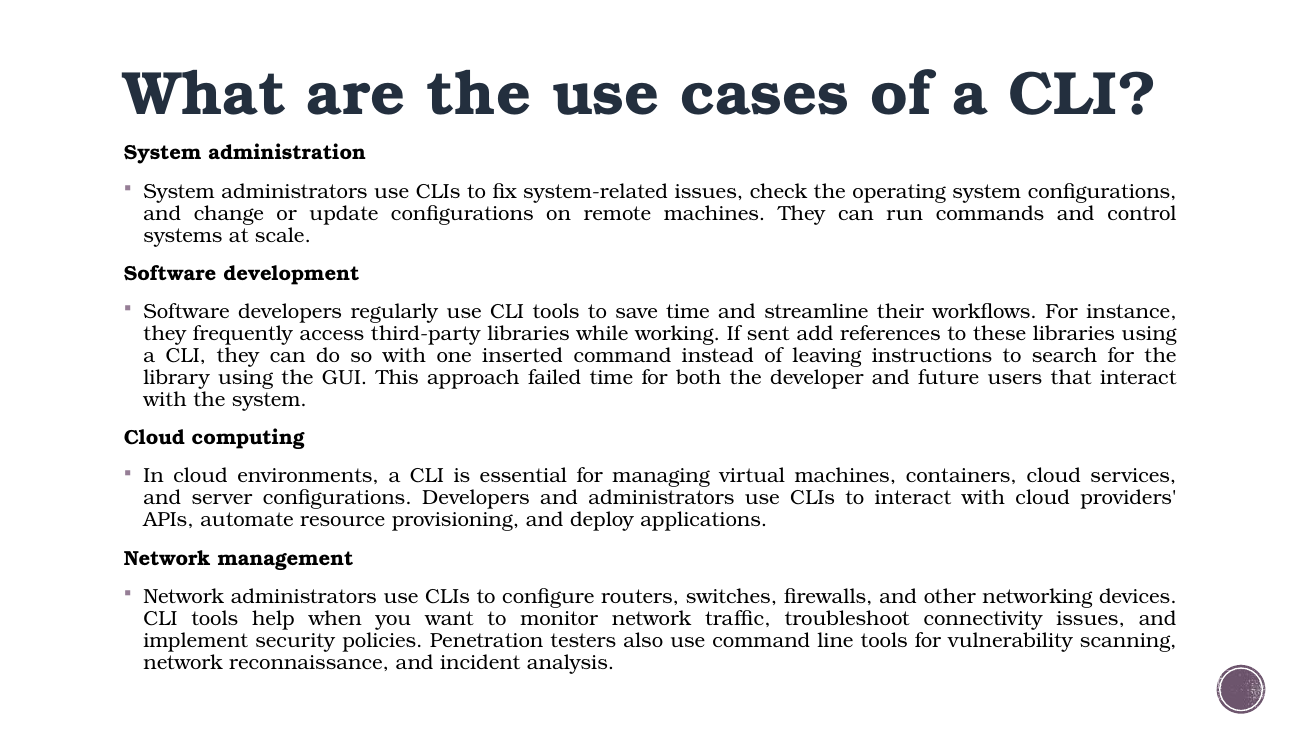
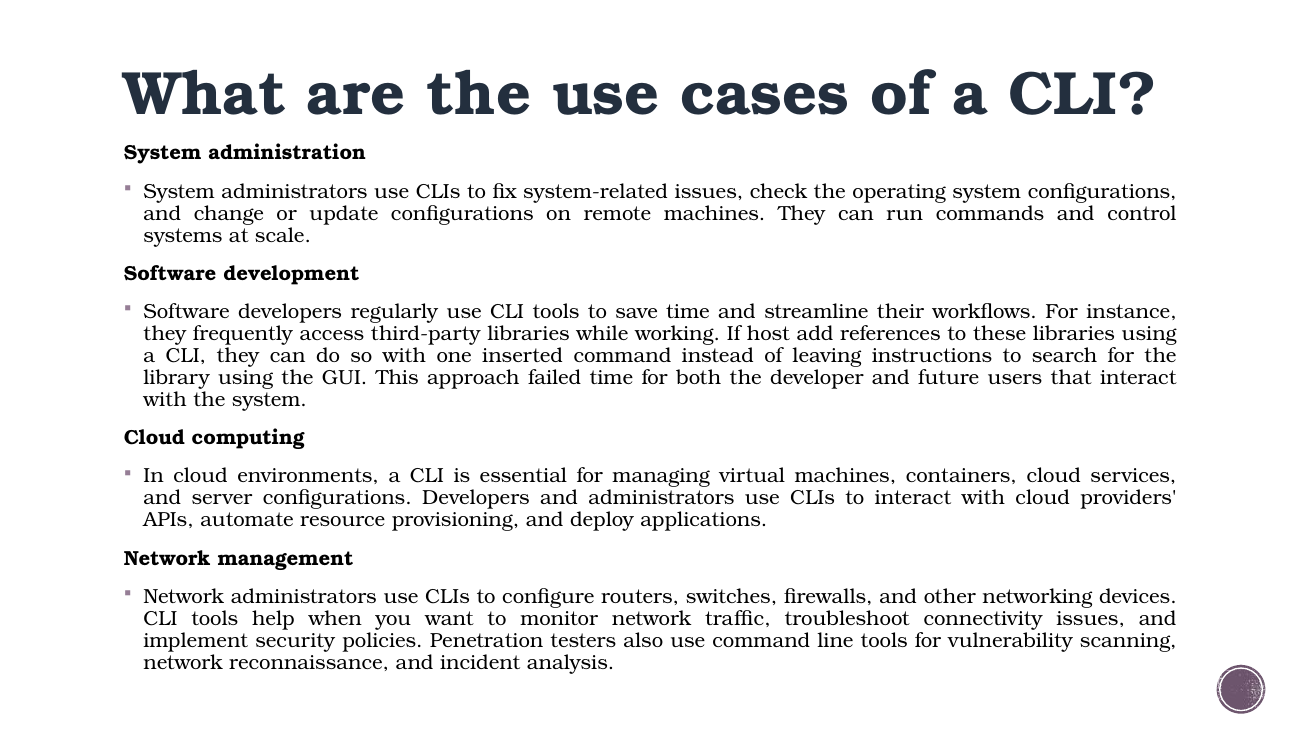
sent: sent -> host (768, 334)
